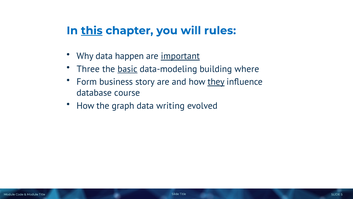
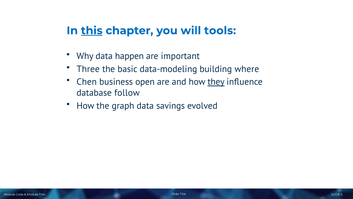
rules: rules -> tools (220, 31)
important underline: present -> none (180, 56)
basic underline: present -> none (127, 69)
Form: Form -> Chen (87, 82)
story: story -> open (145, 82)
course: course -> follow (127, 93)
writing: writing -> savings (171, 106)
